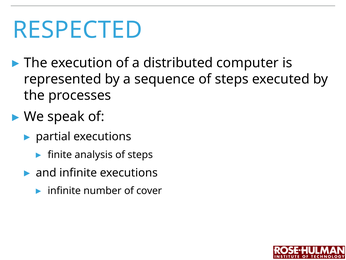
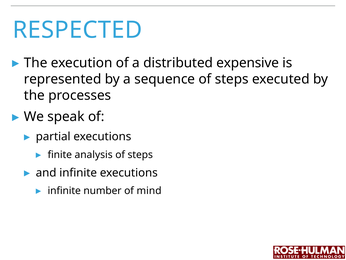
computer: computer -> expensive (248, 63)
cover: cover -> mind (149, 190)
